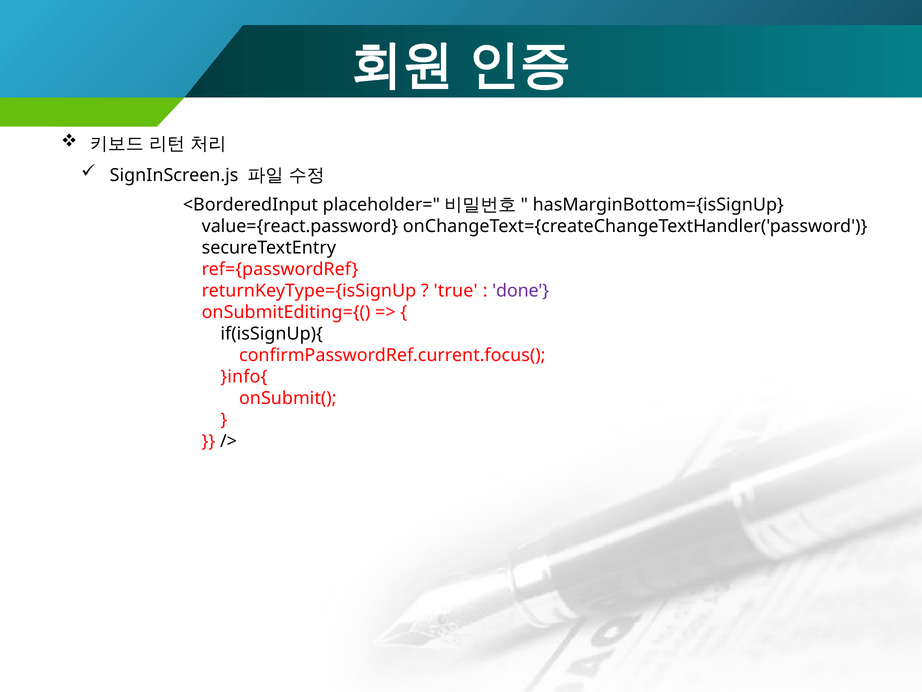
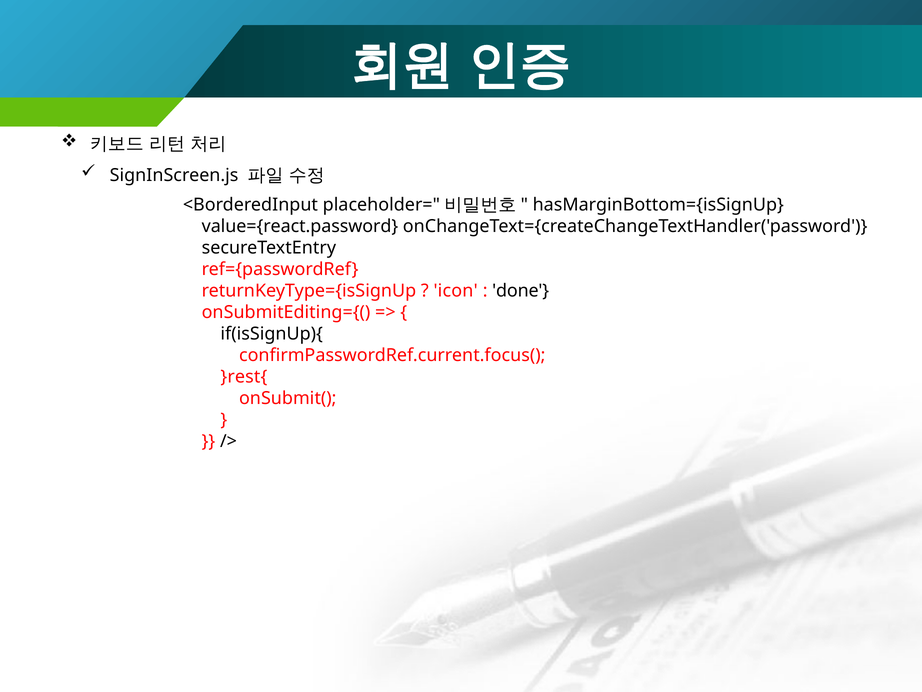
true: true -> icon (456, 291)
done colour: purple -> black (521, 291)
}info{: }info{ -> }rest{ (244, 377)
